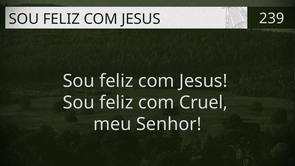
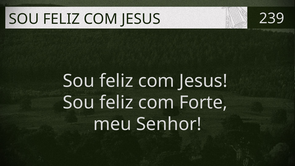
Cruel: Cruel -> Forte (203, 102)
